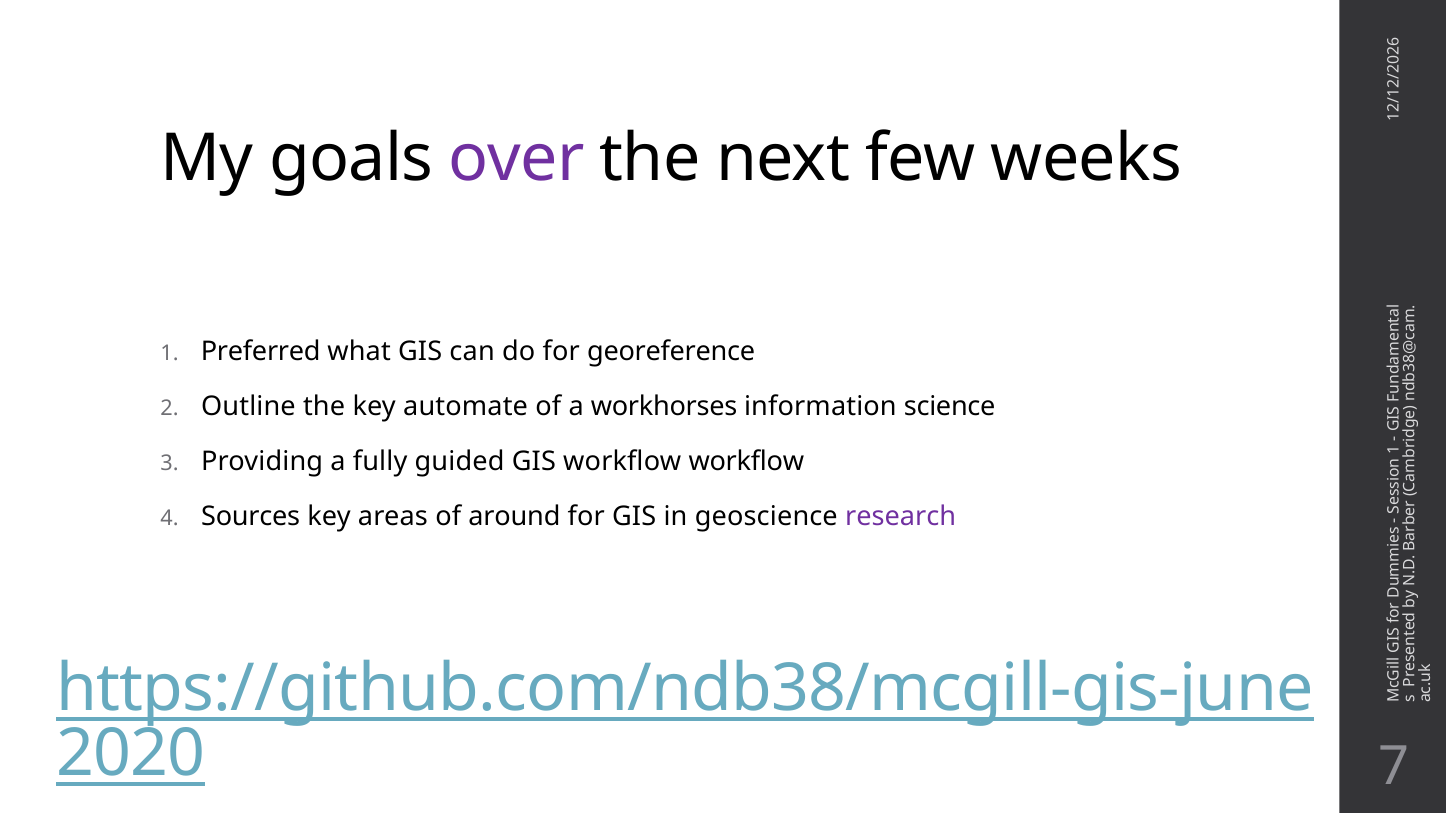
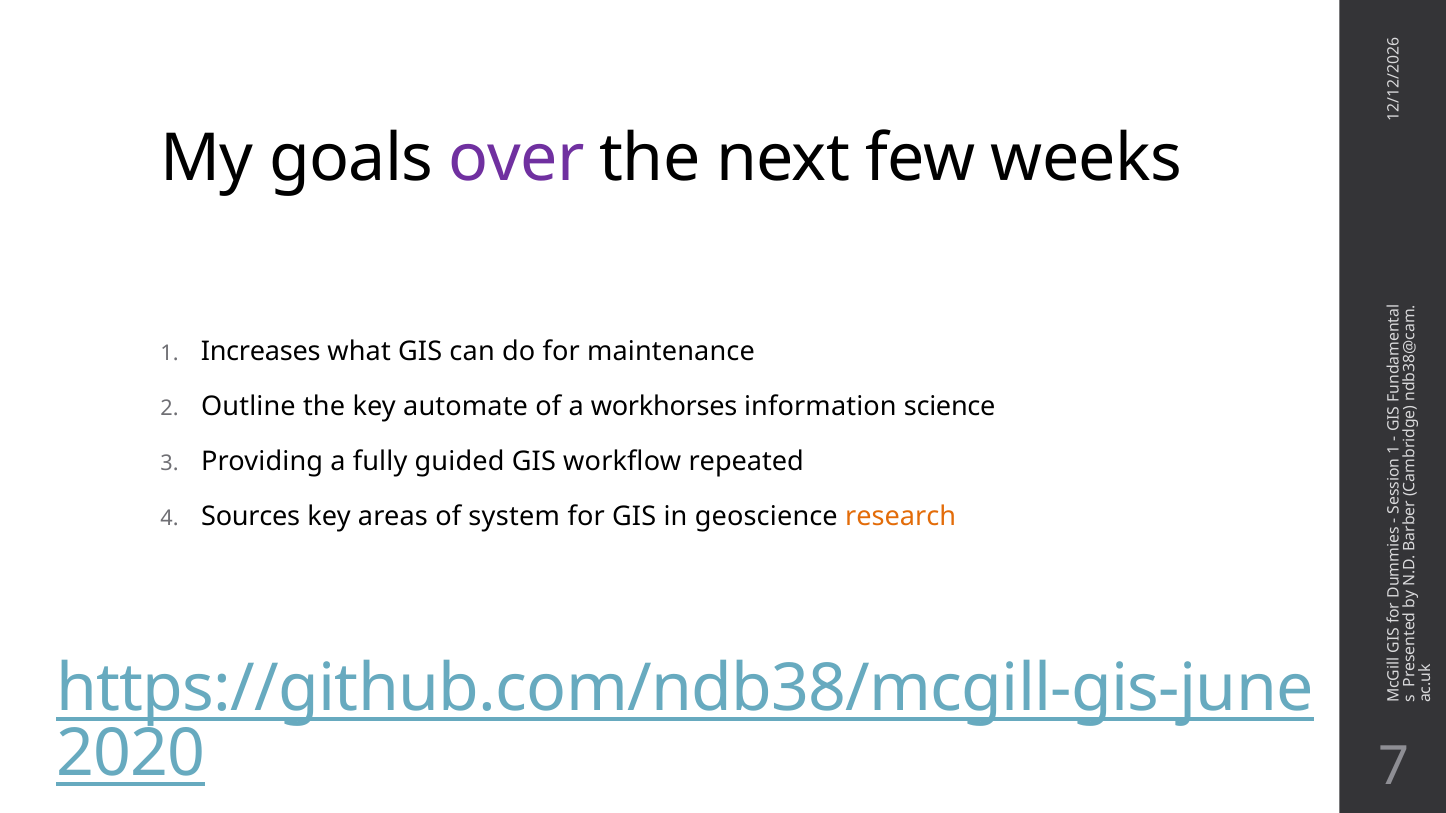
Preferred: Preferred -> Increases (261, 352)
georeference: georeference -> maintenance (671, 352)
workflow workflow: workflow -> repeated (746, 462)
around: around -> system (514, 517)
research colour: purple -> orange (901, 517)
